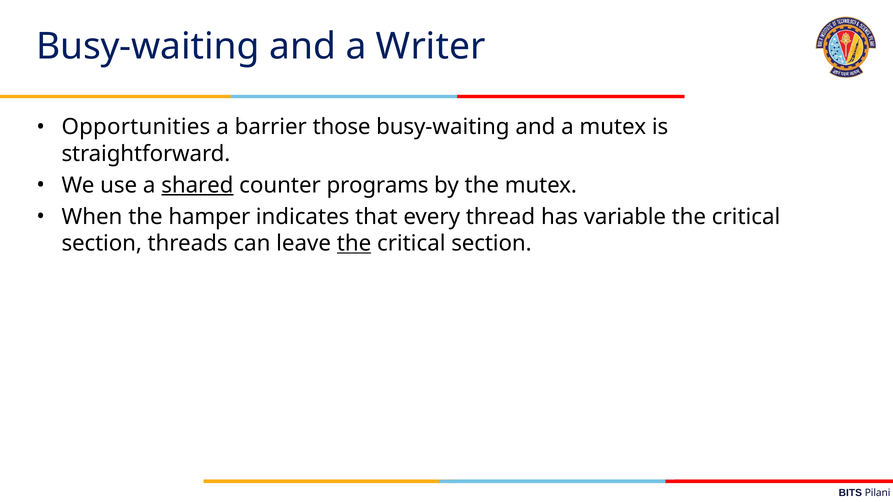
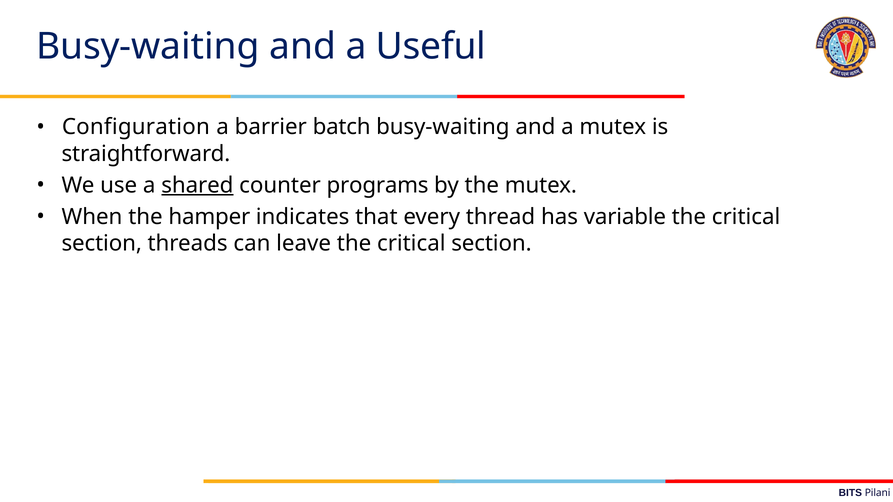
Writer: Writer -> Useful (431, 46)
Opportunities: Opportunities -> Configuration (136, 127)
those: those -> batch (342, 127)
the underline: present -> none (354, 244)
